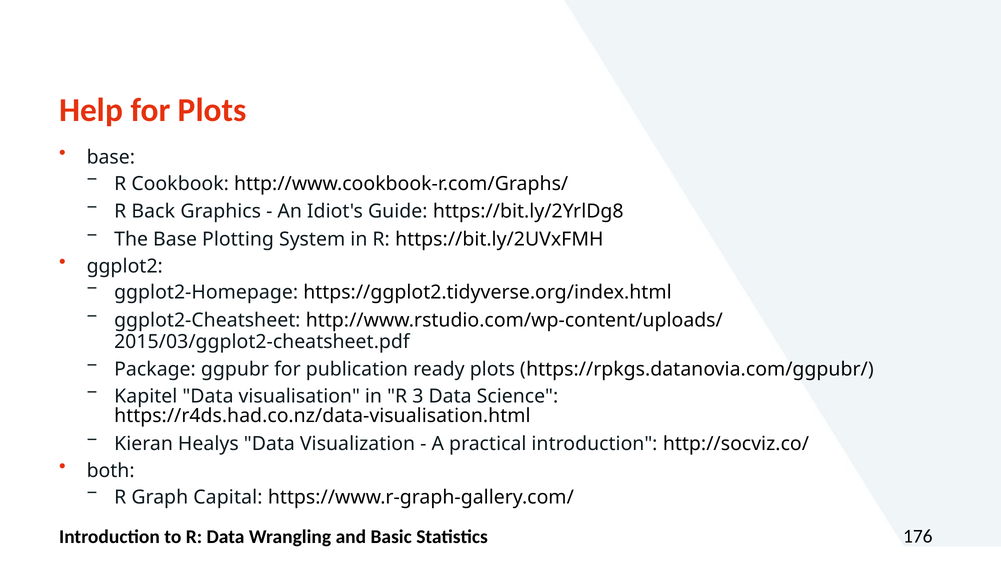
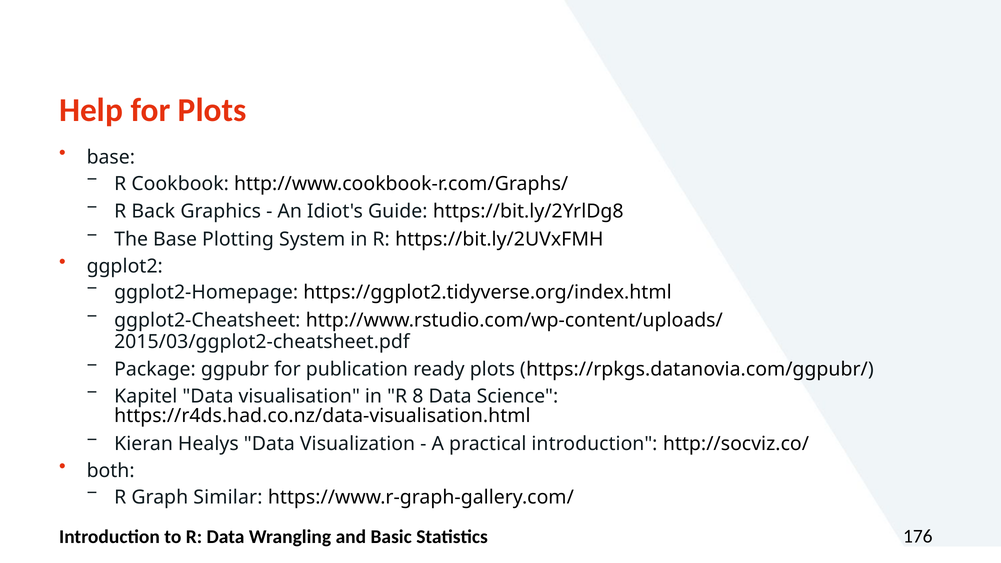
3: 3 -> 8 (418, 397)
Capital: Capital -> Similar (228, 497)
